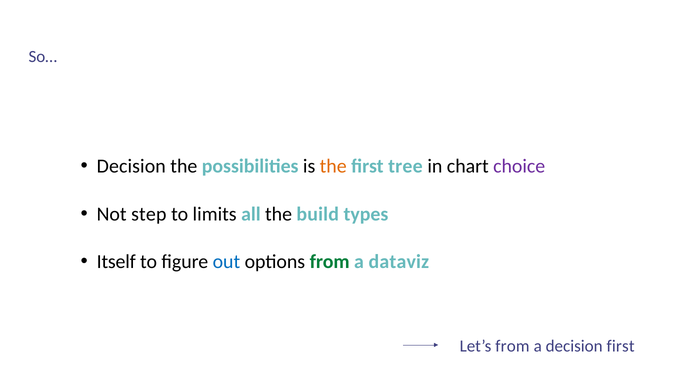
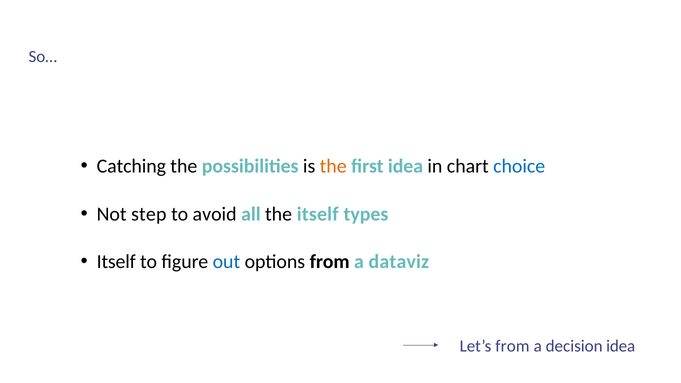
Decision: Decision -> Catching (131, 166)
first tree: tree -> idea (406, 166)
choice colour: purple -> blue (519, 166)
limits: limits -> avoid (215, 214)
the build: build -> itself (318, 214)
from colour: green -> black (330, 262)
decision first: first -> idea (621, 346)
